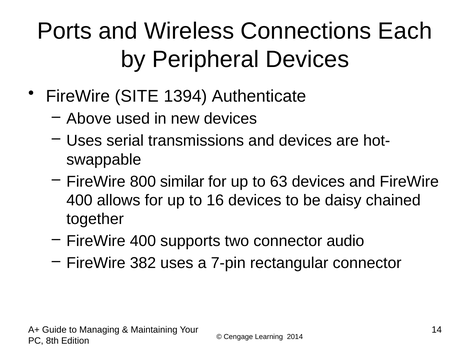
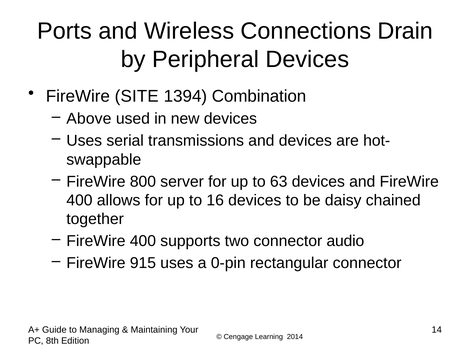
Each: Each -> Drain (405, 31)
Authenticate: Authenticate -> Combination (259, 96)
similar: similar -> server (182, 181)
382: 382 -> 915 (143, 263)
7-pin: 7-pin -> 0-pin (228, 263)
